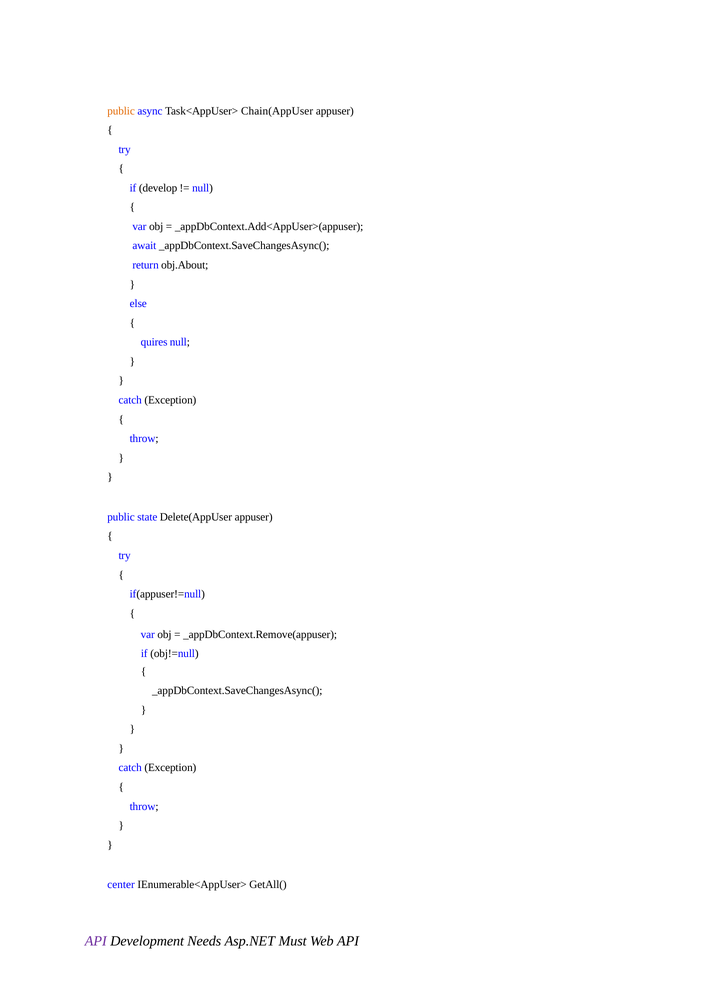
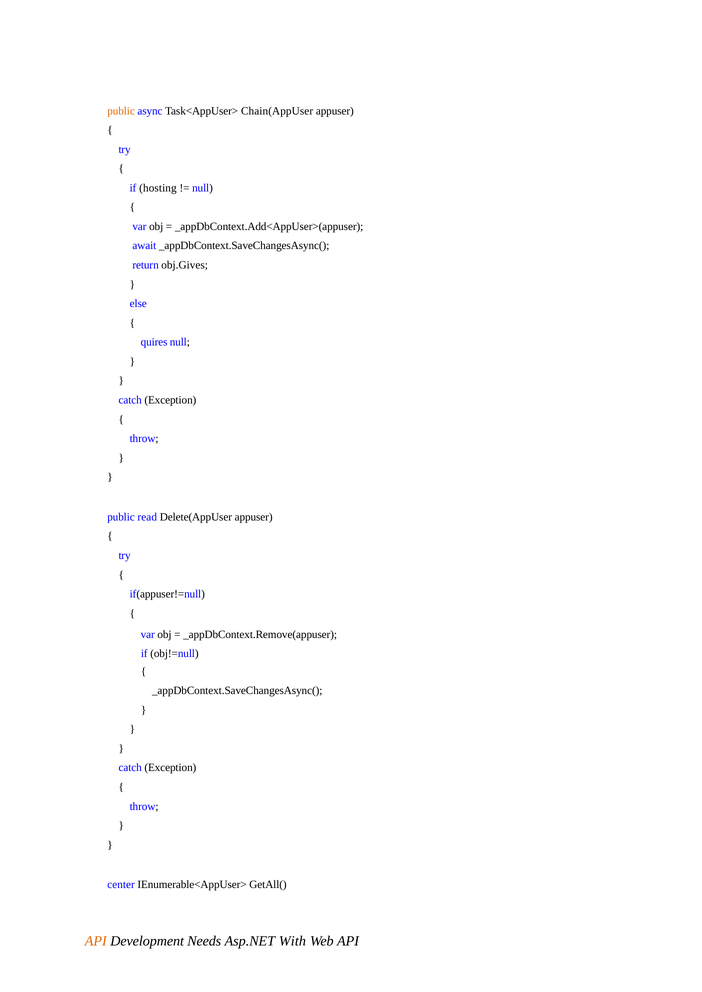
develop: develop -> hosting (158, 188)
obj.About: obj.About -> obj.Gives (185, 265)
state: state -> read (147, 517)
API colour: purple -> orange (96, 941)
Must: Must -> With (292, 941)
